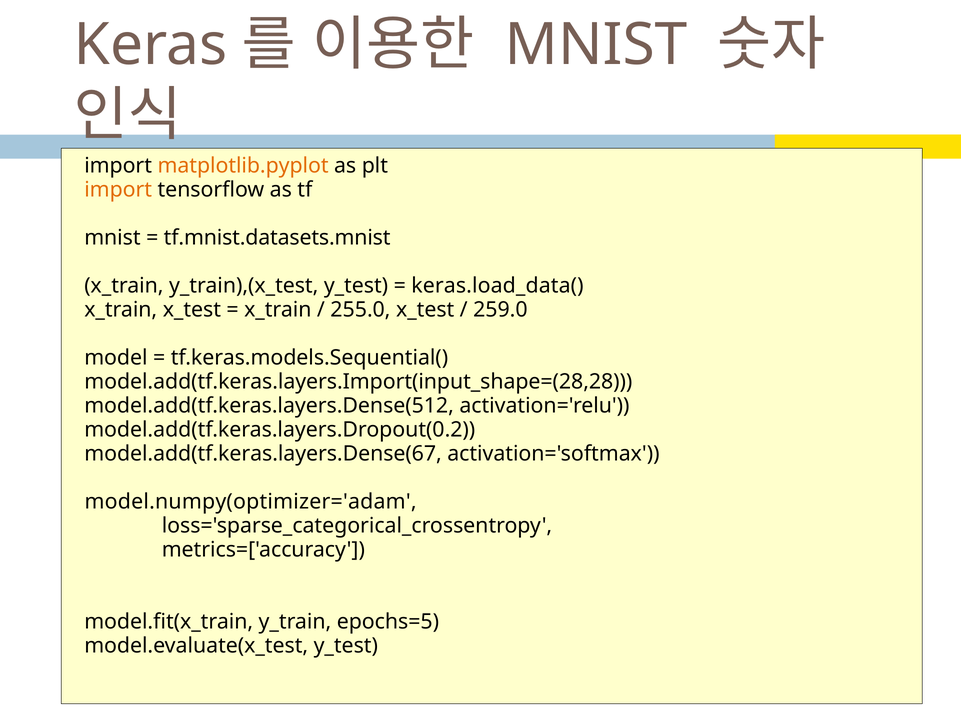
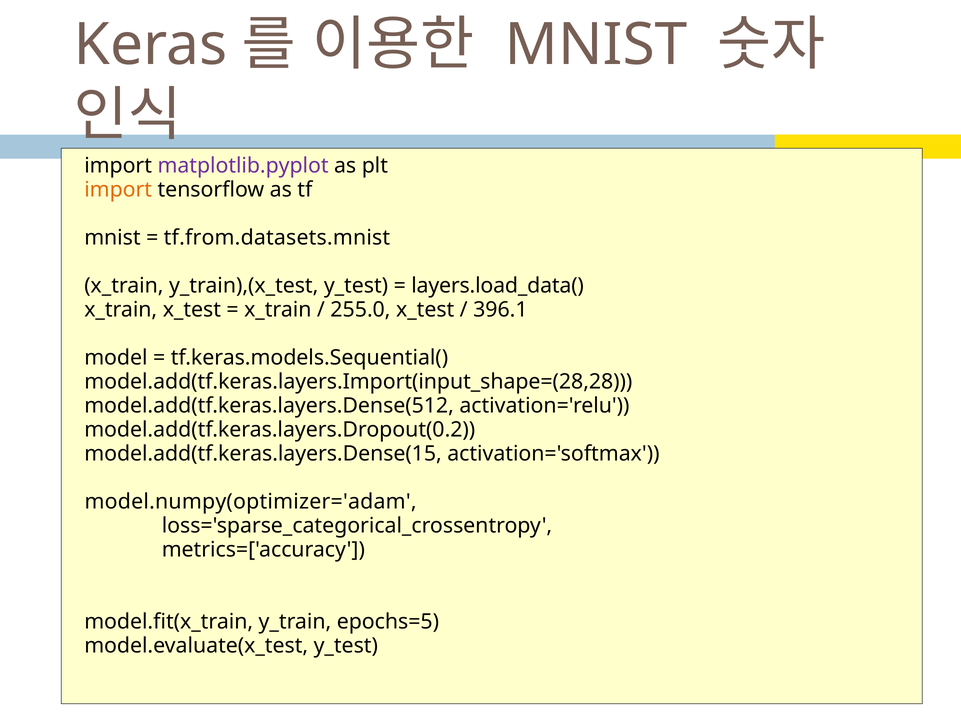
matplotlib.pyplot colour: orange -> purple (243, 166)
tf.mnist.datasets.mnist: tf.mnist.datasets.mnist -> tf.from.datasets.mnist (277, 238)
keras.load_data(: keras.load_data( -> layers.load_data( (498, 286)
259.0: 259.0 -> 396.1 (500, 310)
model.add(tf.keras.layers.Dense(67: model.add(tf.keras.layers.Dense(67 -> model.add(tf.keras.layers.Dense(15 (263, 454)
